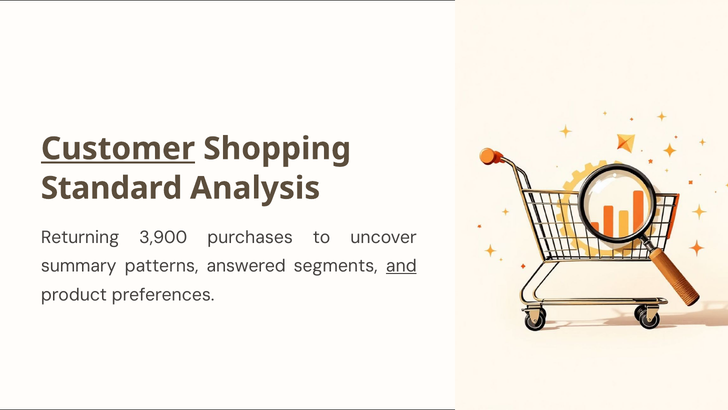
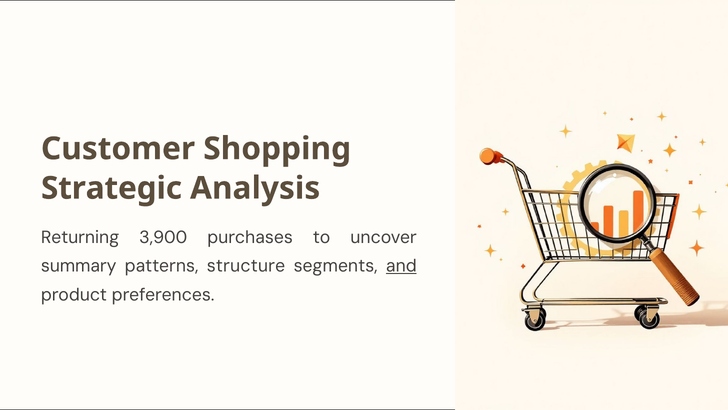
Customer underline: present -> none (118, 149)
Standard: Standard -> Strategic (111, 188)
answered: answered -> structure (246, 266)
